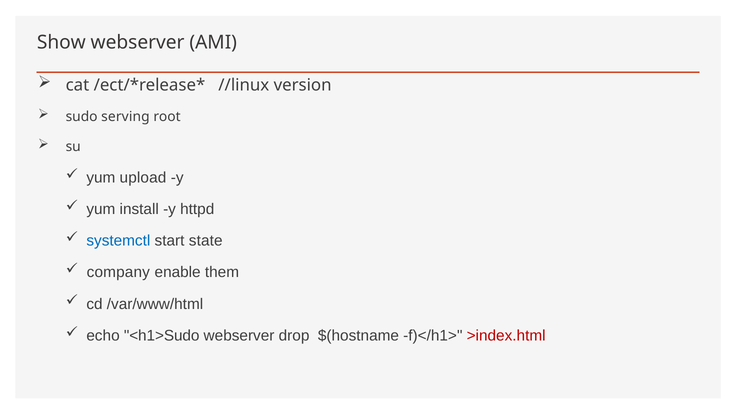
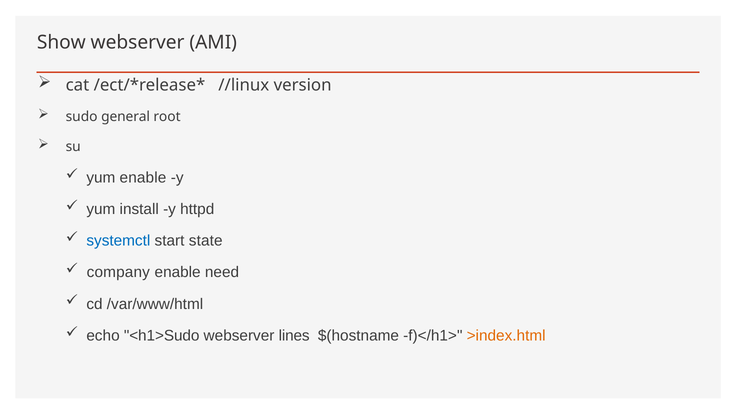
serving: serving -> general (126, 117)
yum upload: upload -> enable (143, 178)
them: them -> need (222, 272)
drop: drop -> lines (294, 336)
>index.html colour: red -> orange (506, 336)
